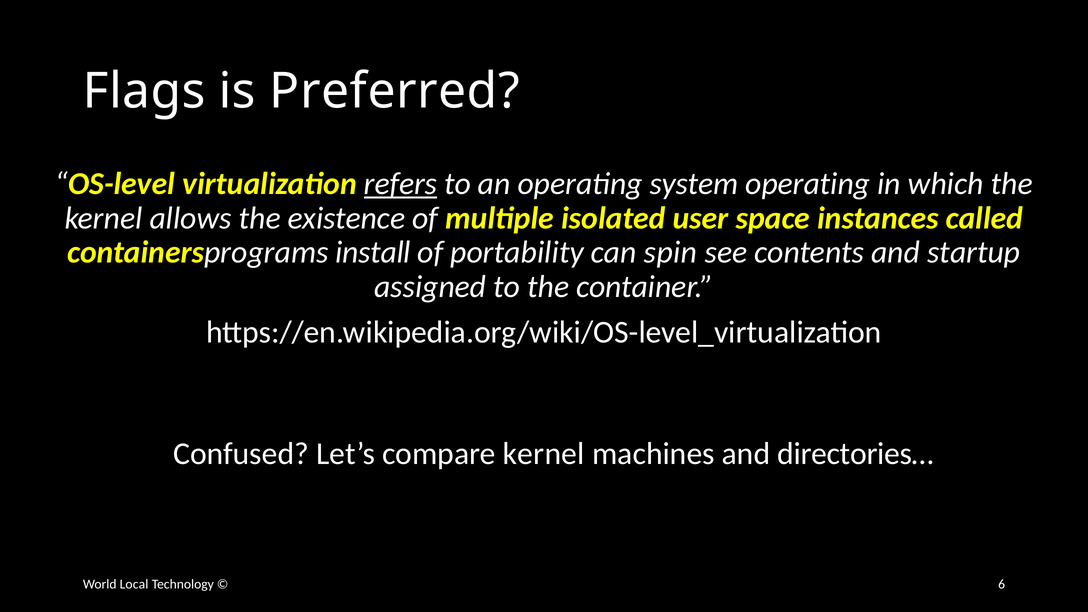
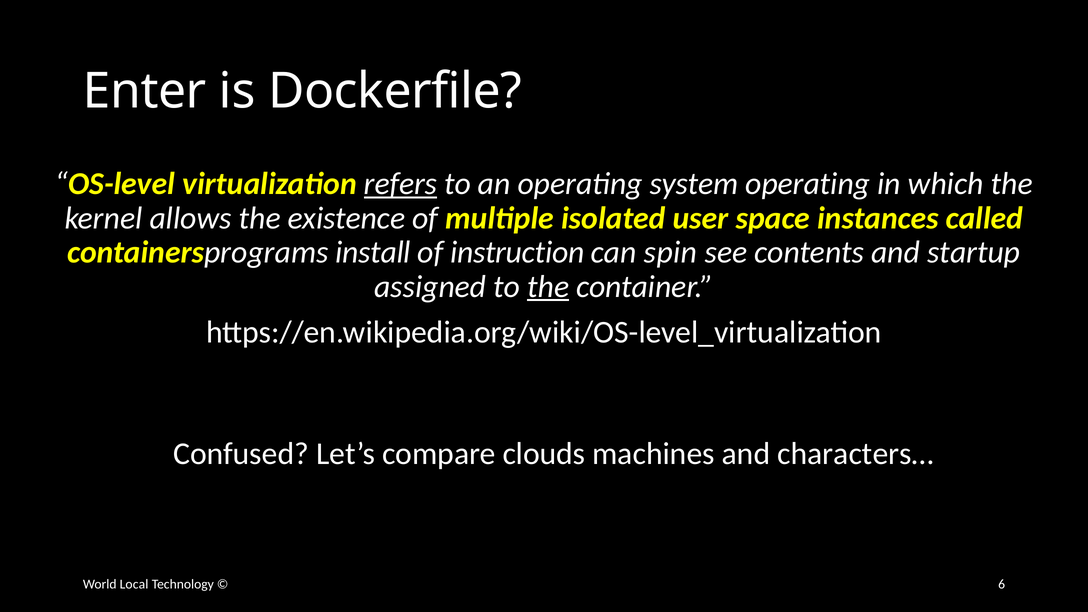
Flags: Flags -> Enter (145, 91)
Preferred: Preferred -> Dockerfile (395, 91)
portability: portability -> instruction (517, 252)
the underline: none -> present (548, 287)
compare kernel: kernel -> clouds (544, 454)
directories…: directories… -> characters… (855, 454)
